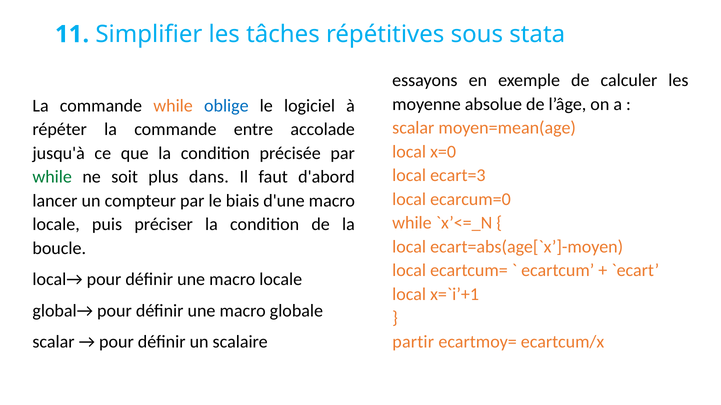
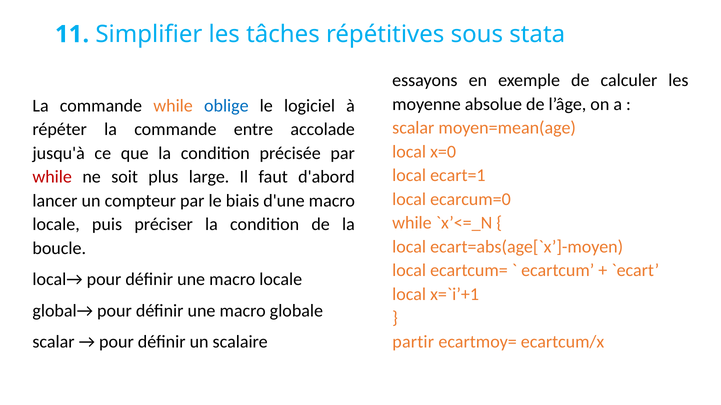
ecart=3: ecart=3 -> ecart=1 (458, 176)
while colour: green -> red (52, 177)
dans: dans -> large (209, 177)
